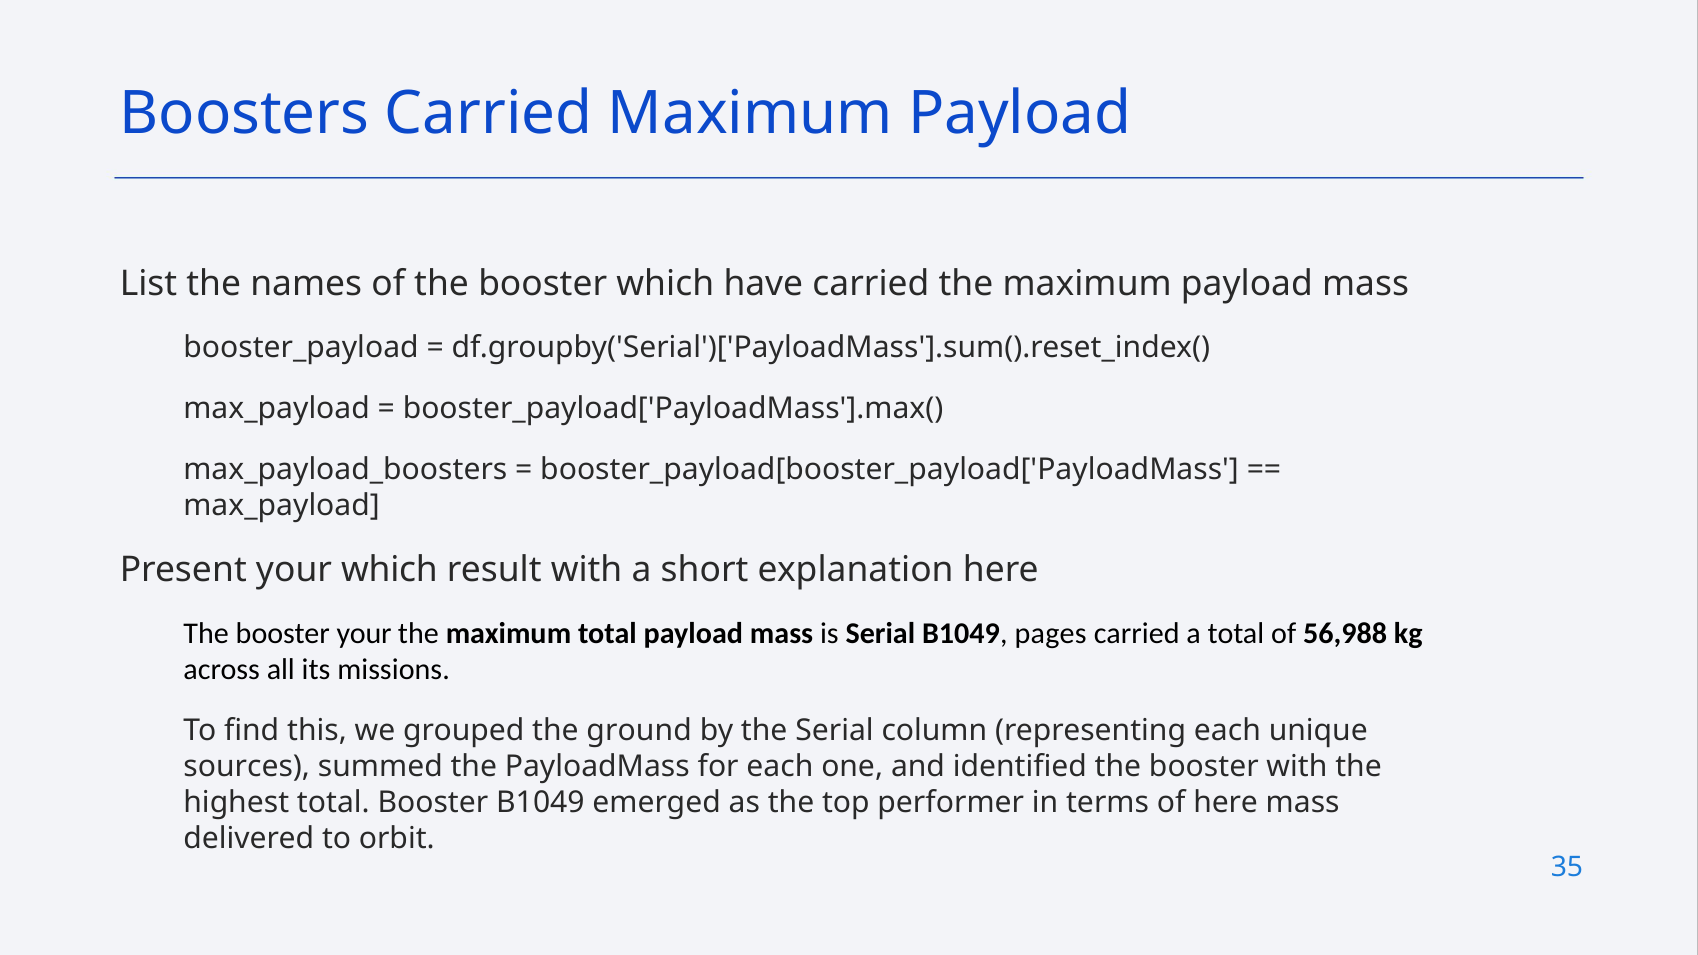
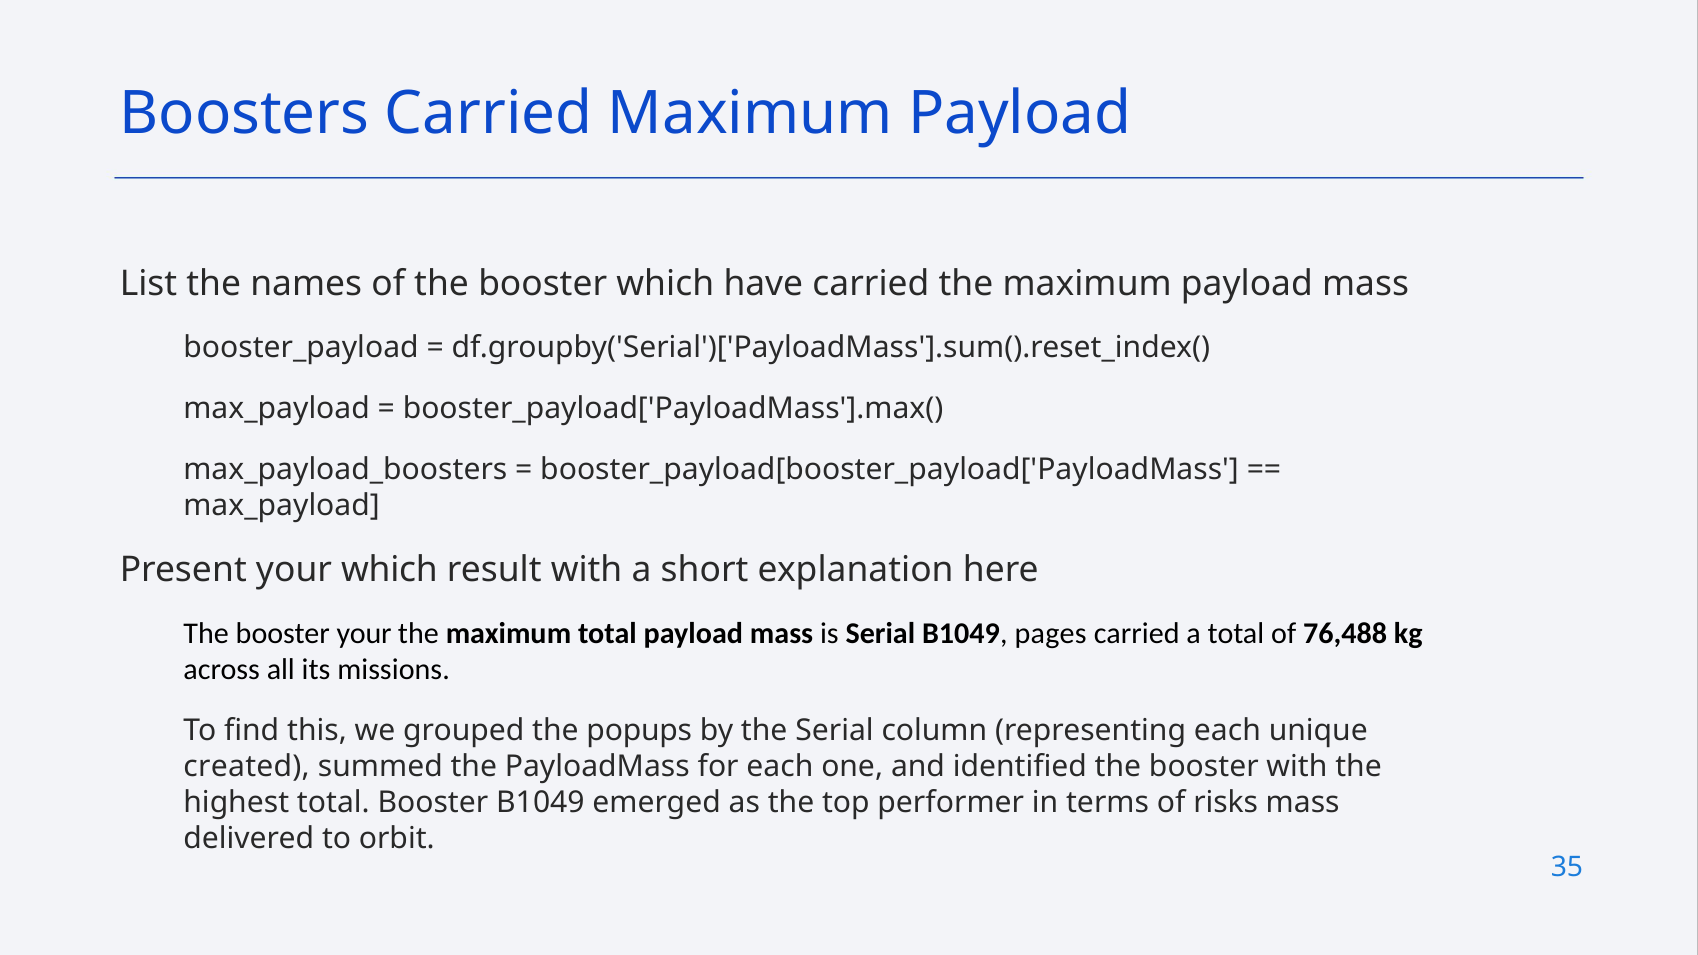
56,988: 56,988 -> 76,488 (1345, 634)
ground: ground -> popups (639, 731)
sources: sources -> created (247, 767)
of here: here -> risks (1226, 803)
